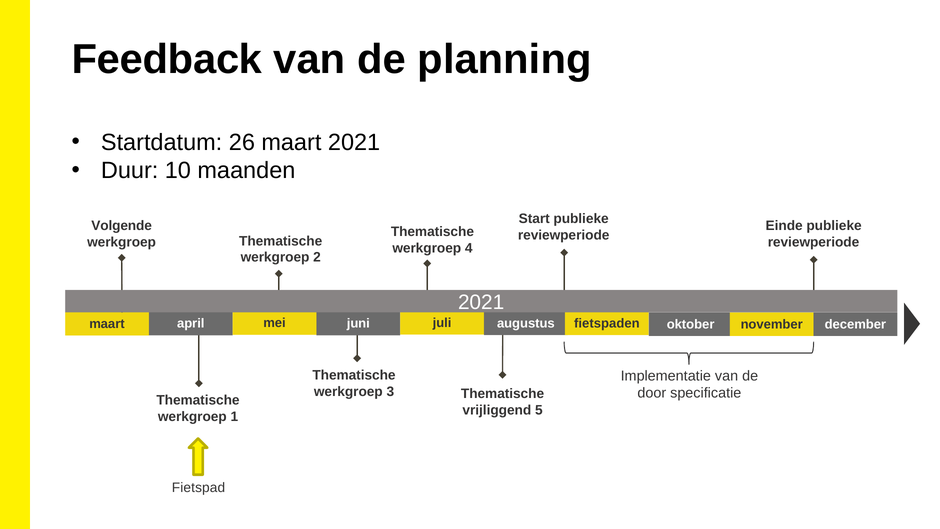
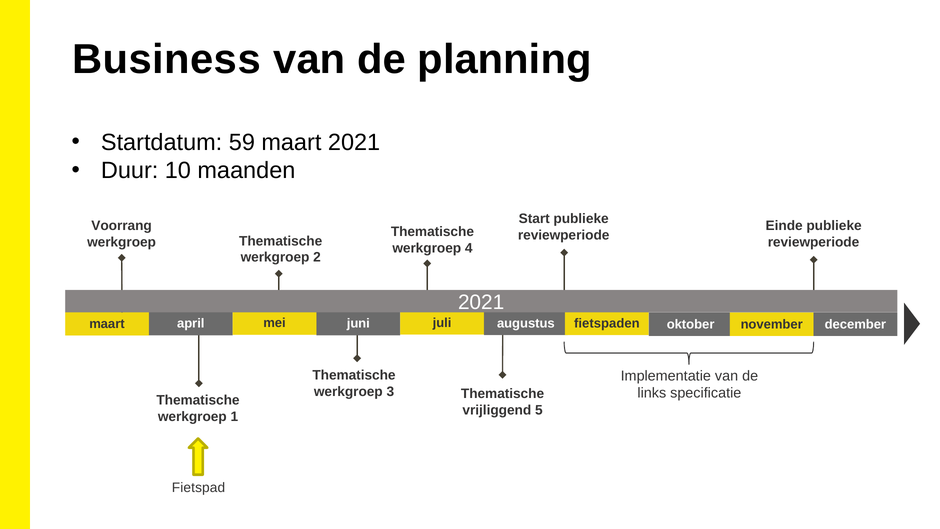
Feedback: Feedback -> Business (167, 60)
26: 26 -> 59 (242, 142)
Volgende: Volgende -> Voorrang (122, 226)
door: door -> links (652, 393)
